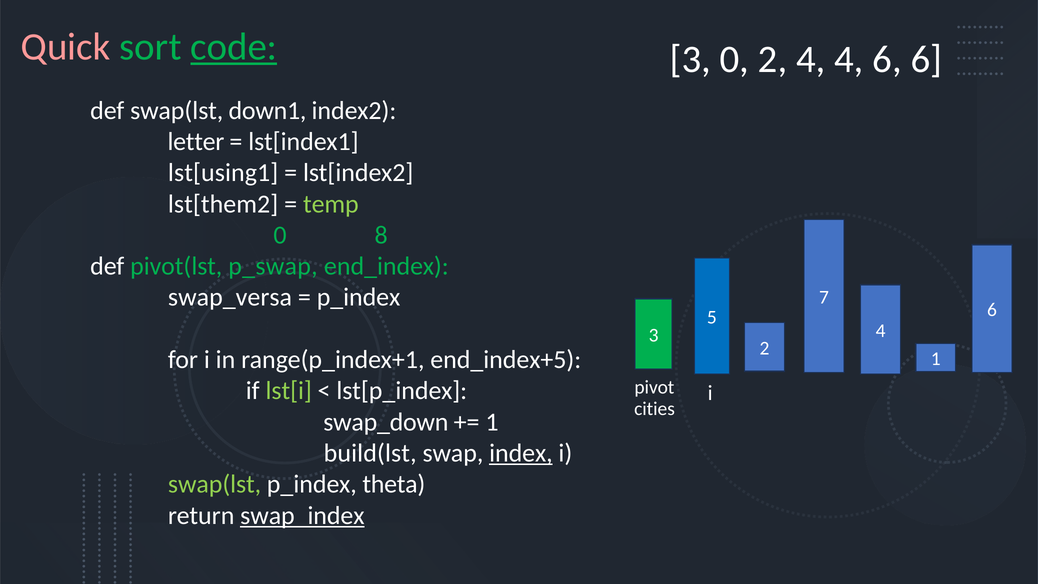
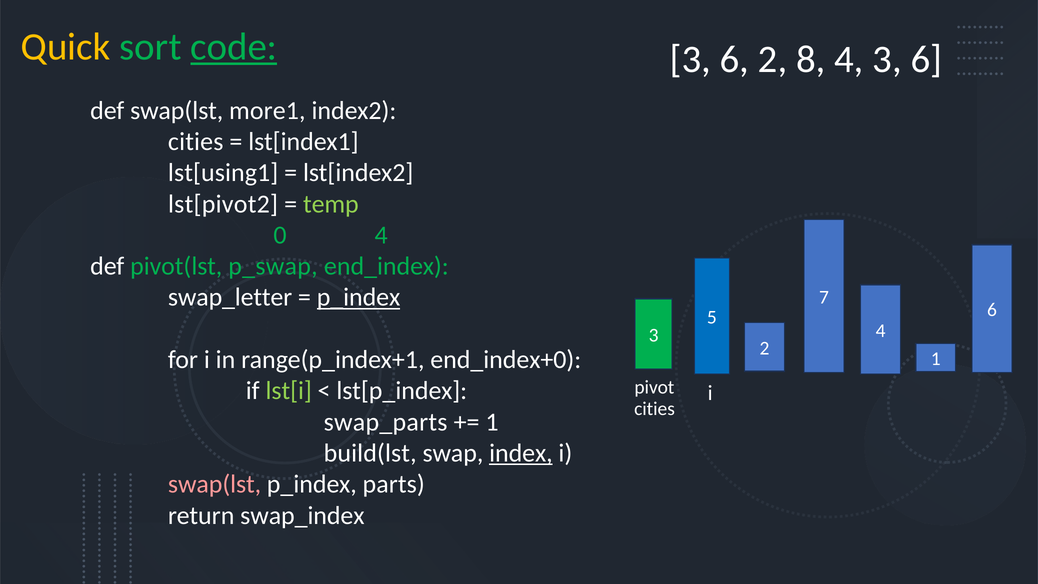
Quick colour: pink -> yellow (66, 47)
0: 0 -> 6 (734, 59)
2 4: 4 -> 8 (811, 59)
4 6: 6 -> 3 (887, 59)
down1: down1 -> more1 (267, 111)
letter: letter -> cities (196, 142)
lst[them2: lst[them2 -> lst[pivot2 (223, 204)
0 8: 8 -> 4 (381, 235)
swap_versa: swap_versa -> swap_letter (230, 297)
p_index underline: none -> present (359, 297)
end_index+5: end_index+5 -> end_index+0 (506, 360)
swap_down: swap_down -> swap_parts (386, 422)
swap(lst colour: light green -> pink (215, 484)
theta: theta -> parts (394, 484)
swap_index underline: present -> none (302, 515)
